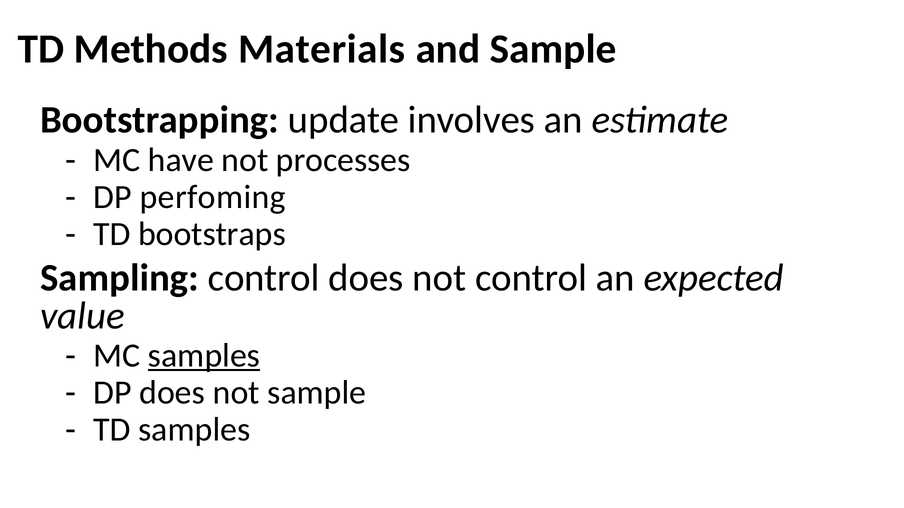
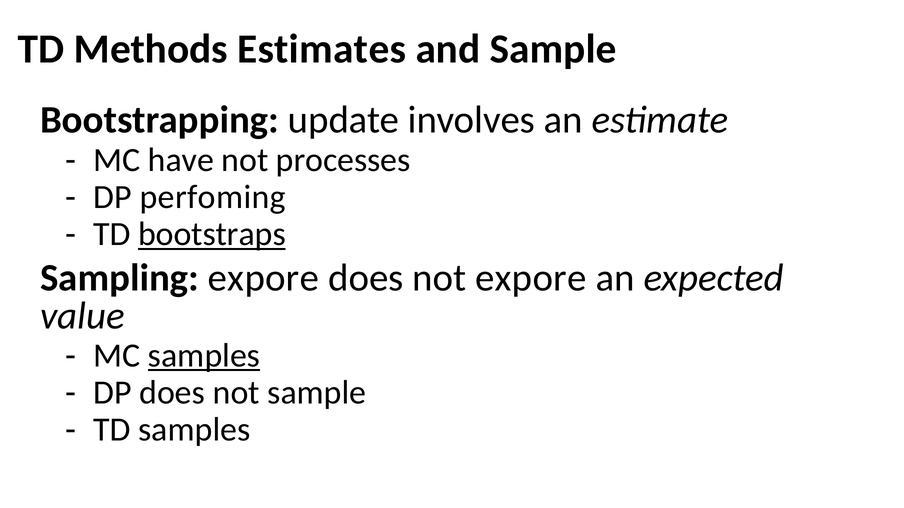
Materials: Materials -> Estimates (322, 49)
bootstraps underline: none -> present (212, 234)
Sampling control: control -> expore (264, 278)
not control: control -> expore (531, 278)
